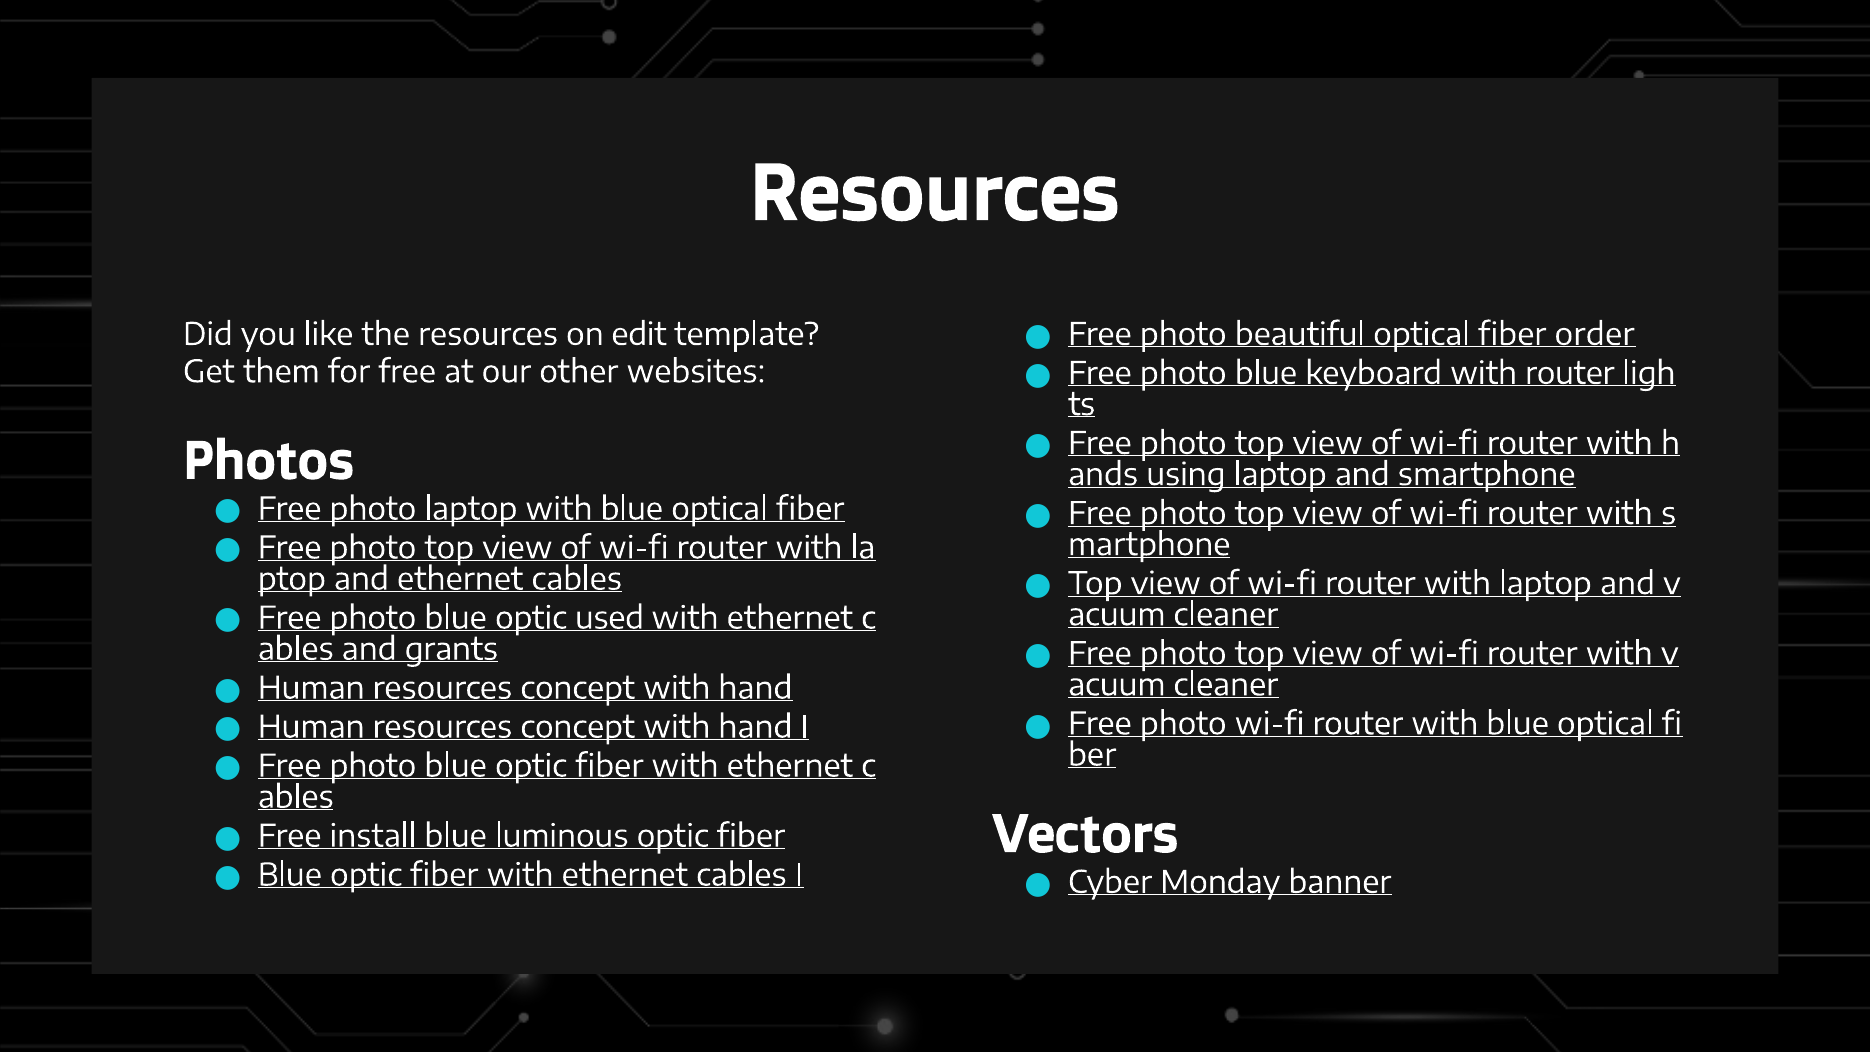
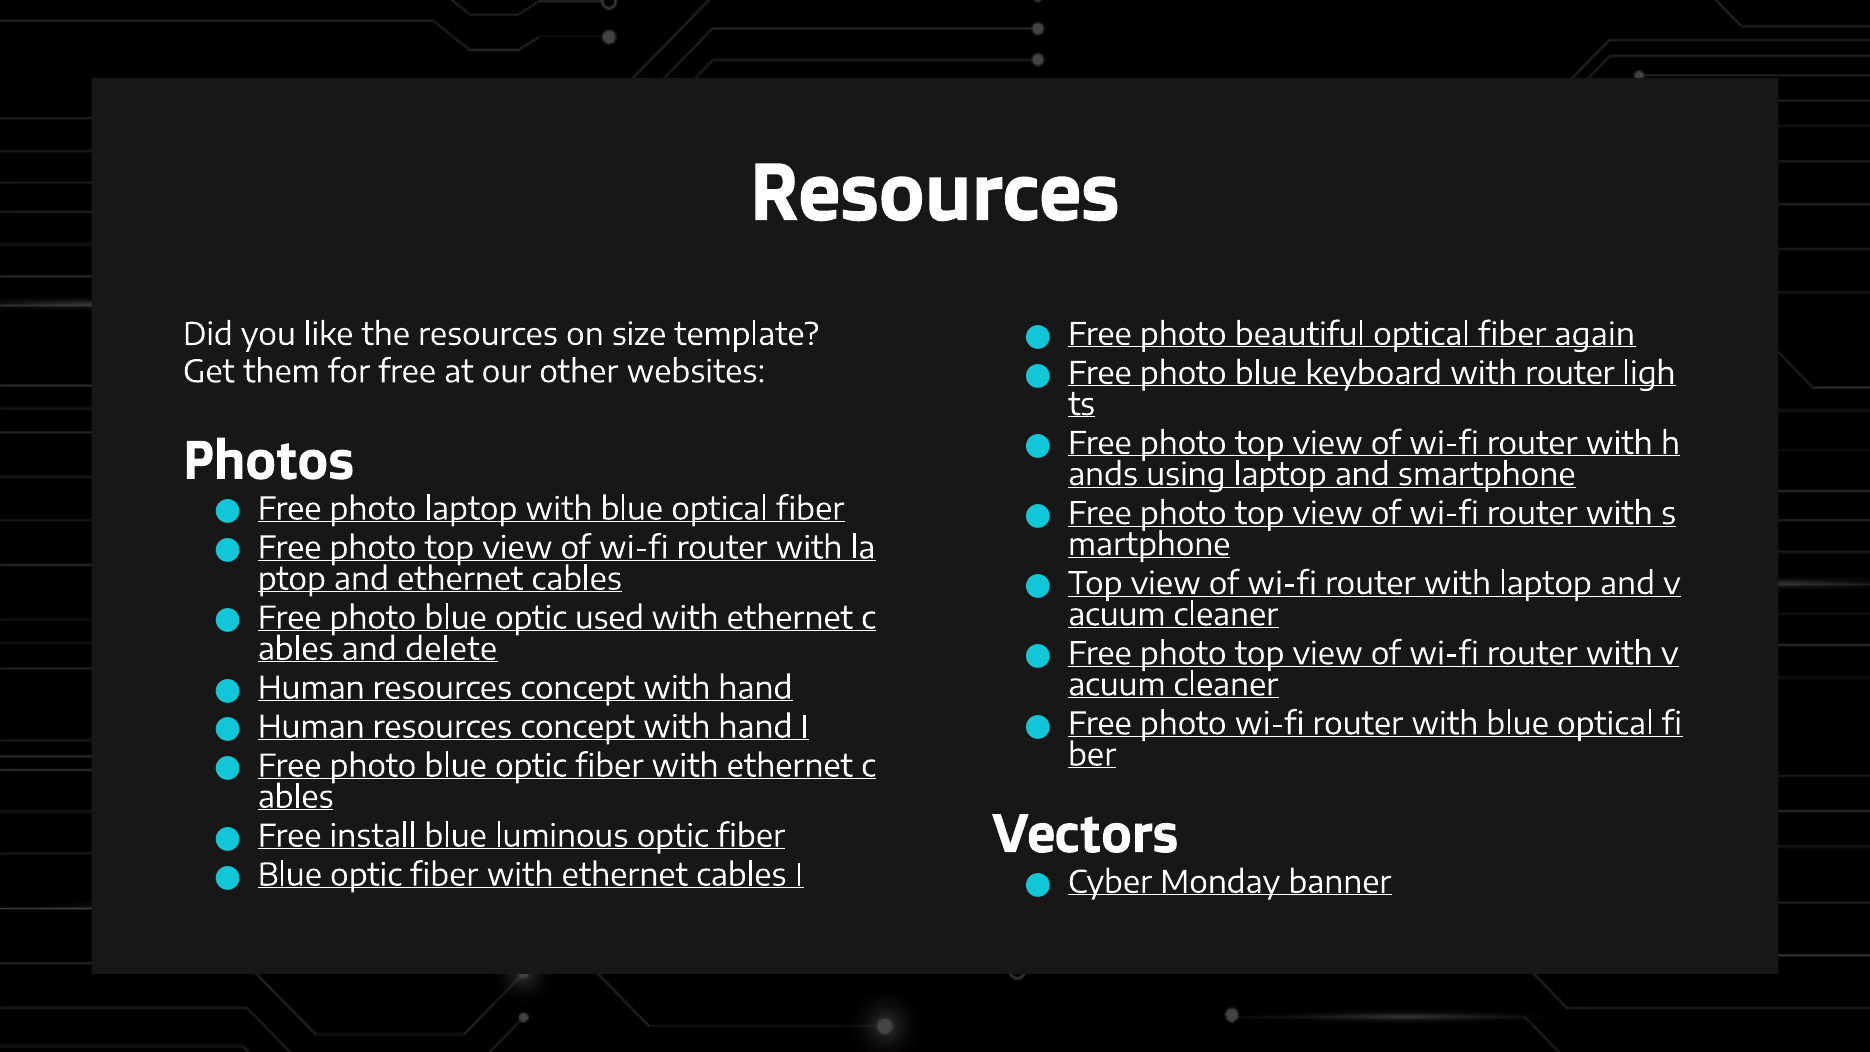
edit: edit -> size (639, 335)
order: order -> again (1595, 335)
grants: grants -> delete (451, 649)
